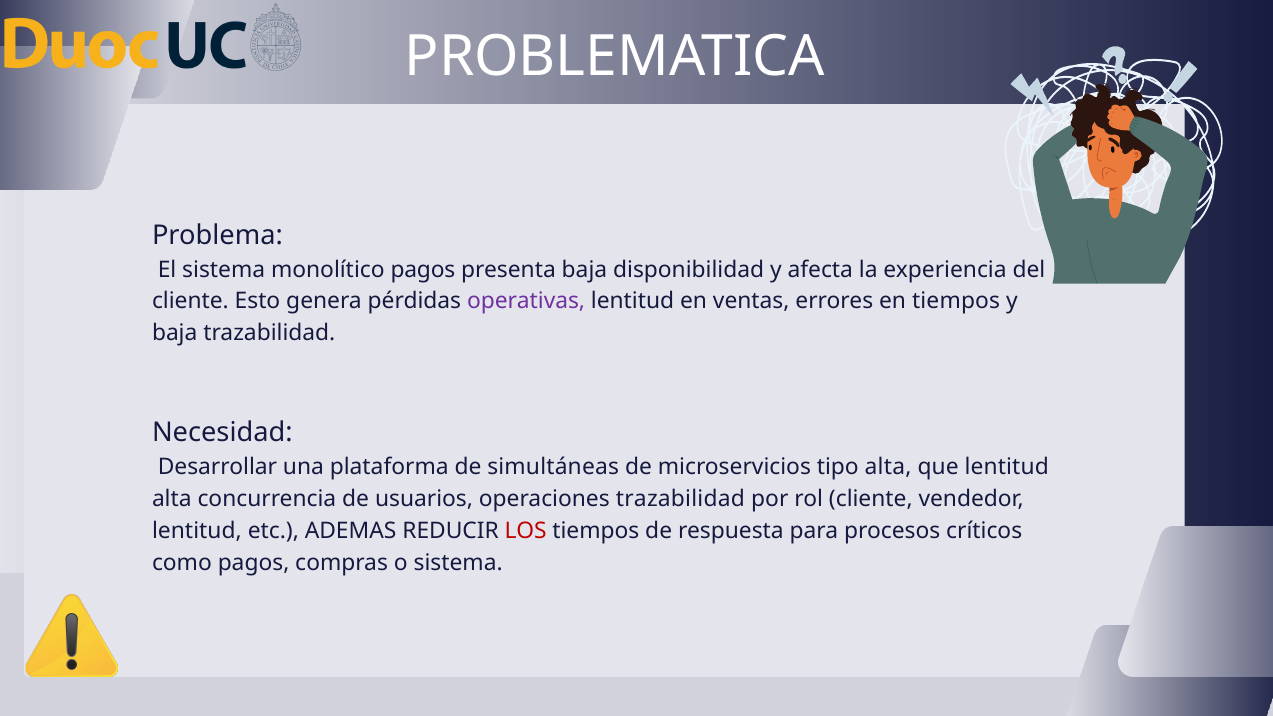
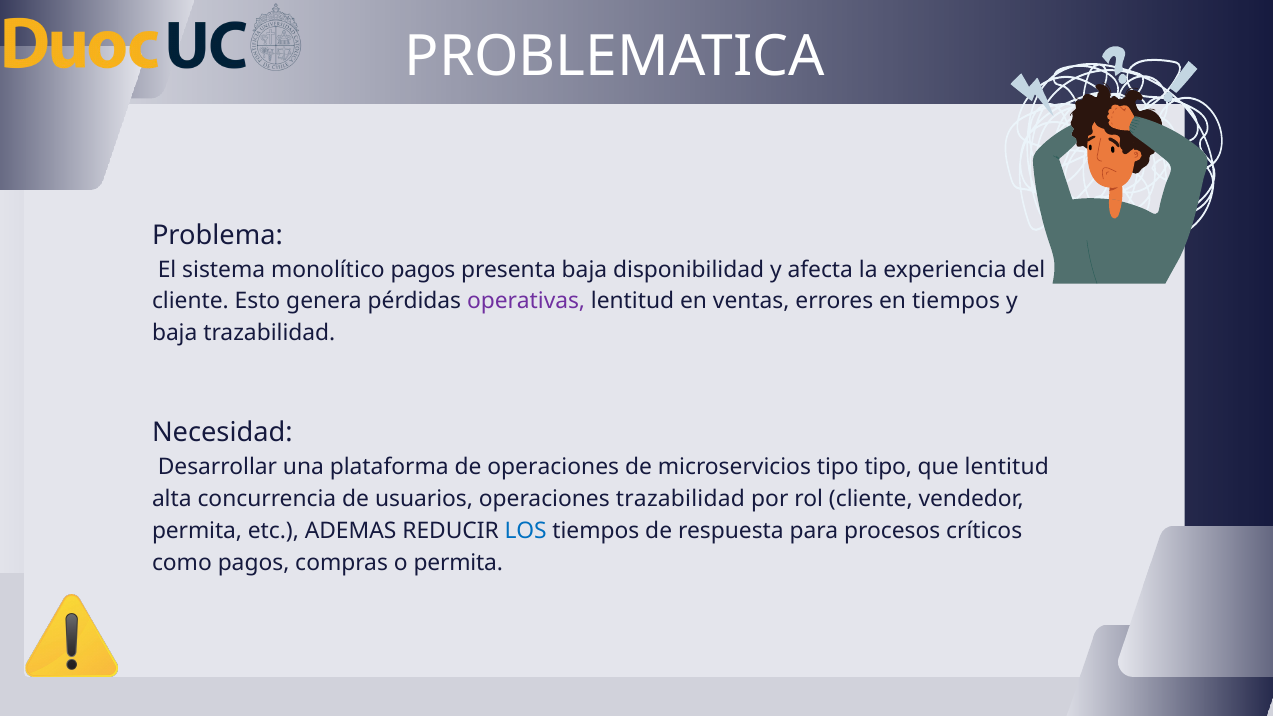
de simultáneas: simultáneas -> operaciones (553, 467)
tipo alta: alta -> tipo (888, 467)
lentitud: lentitud -> permita (197, 531)
LOS colour: red -> blue (526, 531)
o sistema: sistema -> permita (458, 563)
